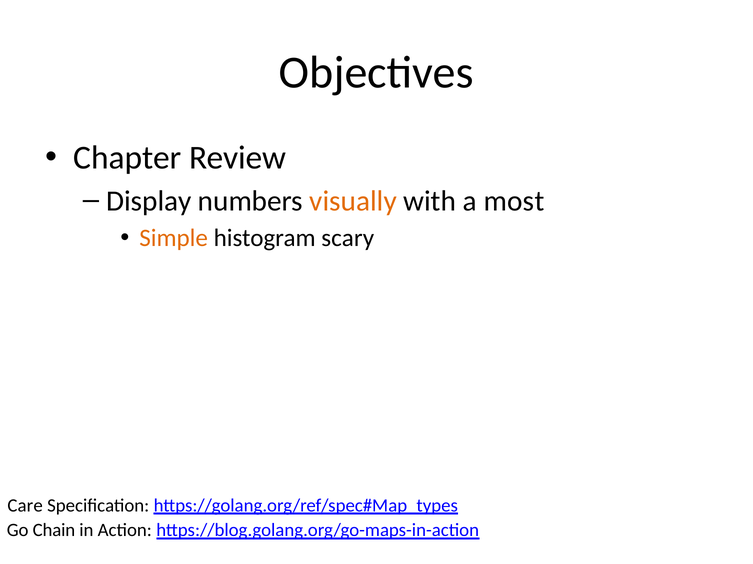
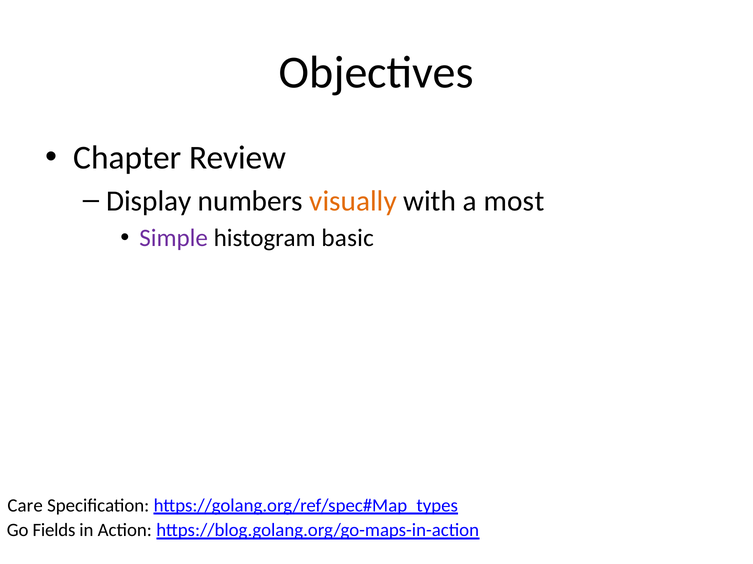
Simple colour: orange -> purple (174, 239)
scary: scary -> basic (348, 239)
Chain: Chain -> Fields (54, 531)
